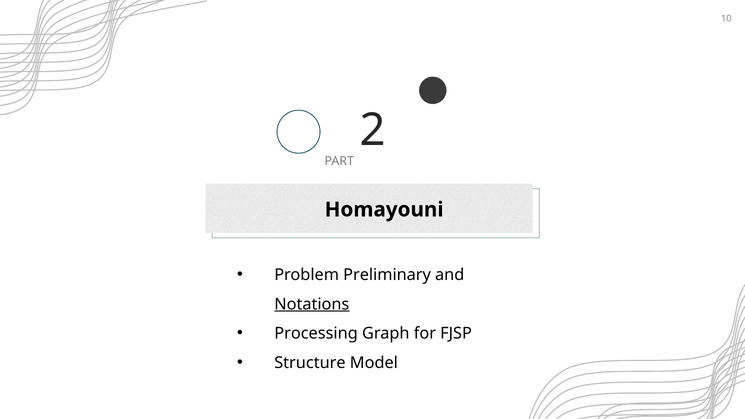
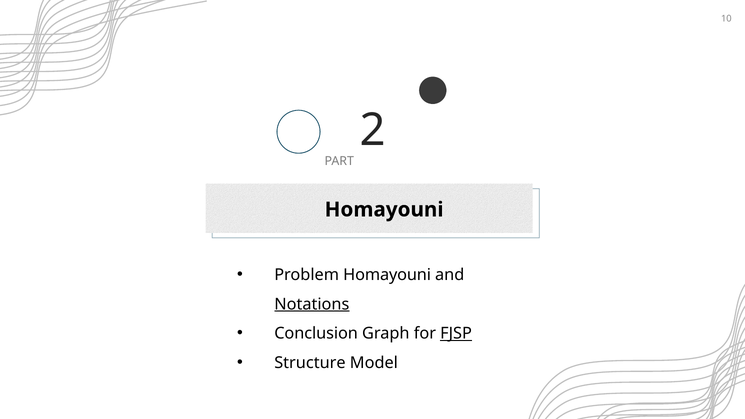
Problem Preliminary: Preliminary -> Homayouni (387, 275)
Processing: Processing -> Conclusion (316, 334)
FJSP underline: none -> present (456, 334)
